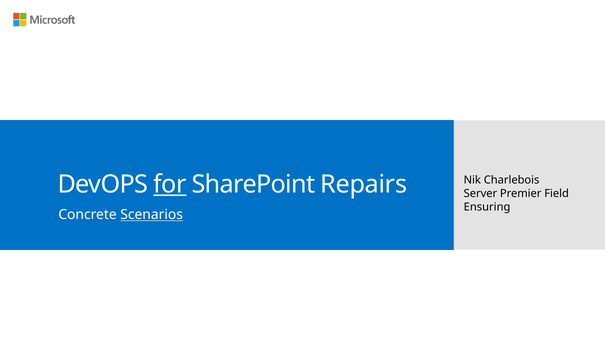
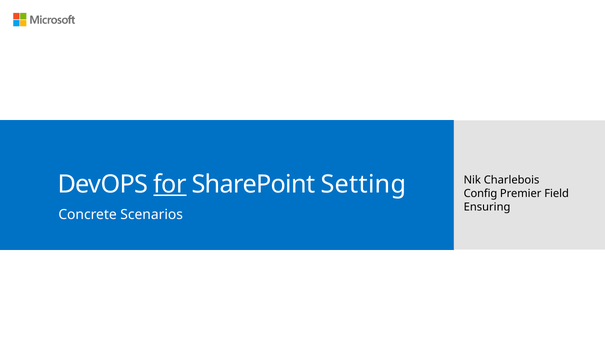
Repairs: Repairs -> Setting (363, 184)
Server: Server -> Config (480, 193)
Scenarios underline: present -> none (152, 214)
